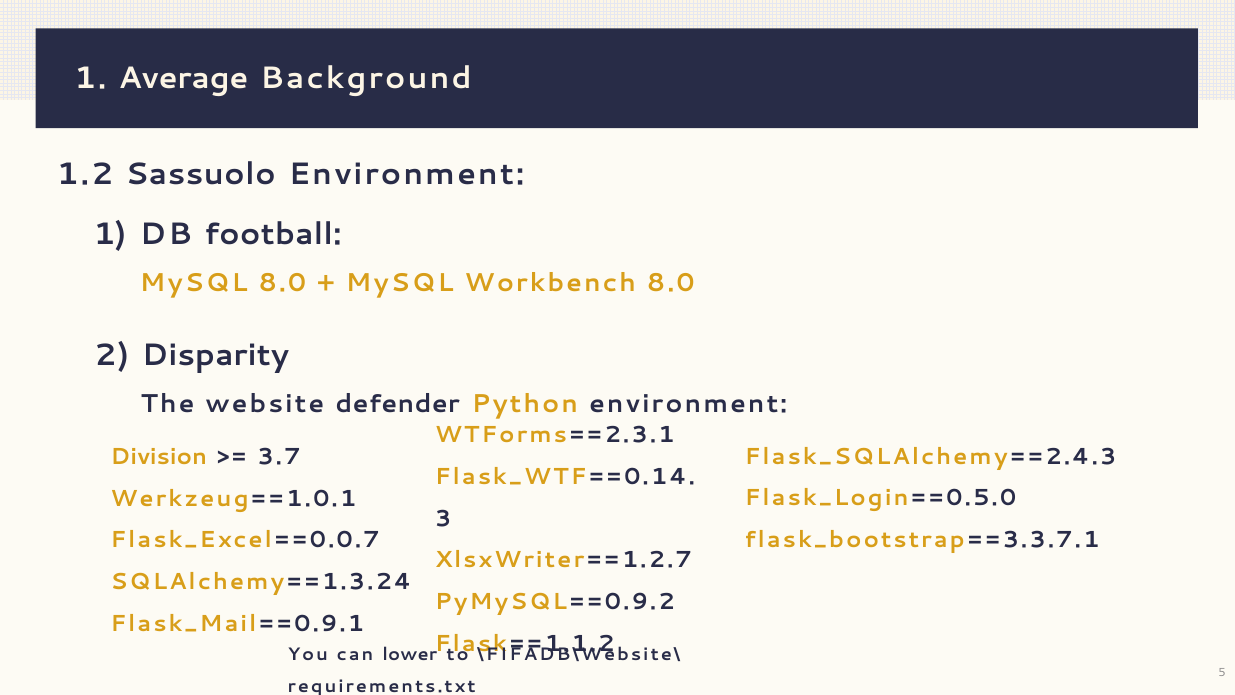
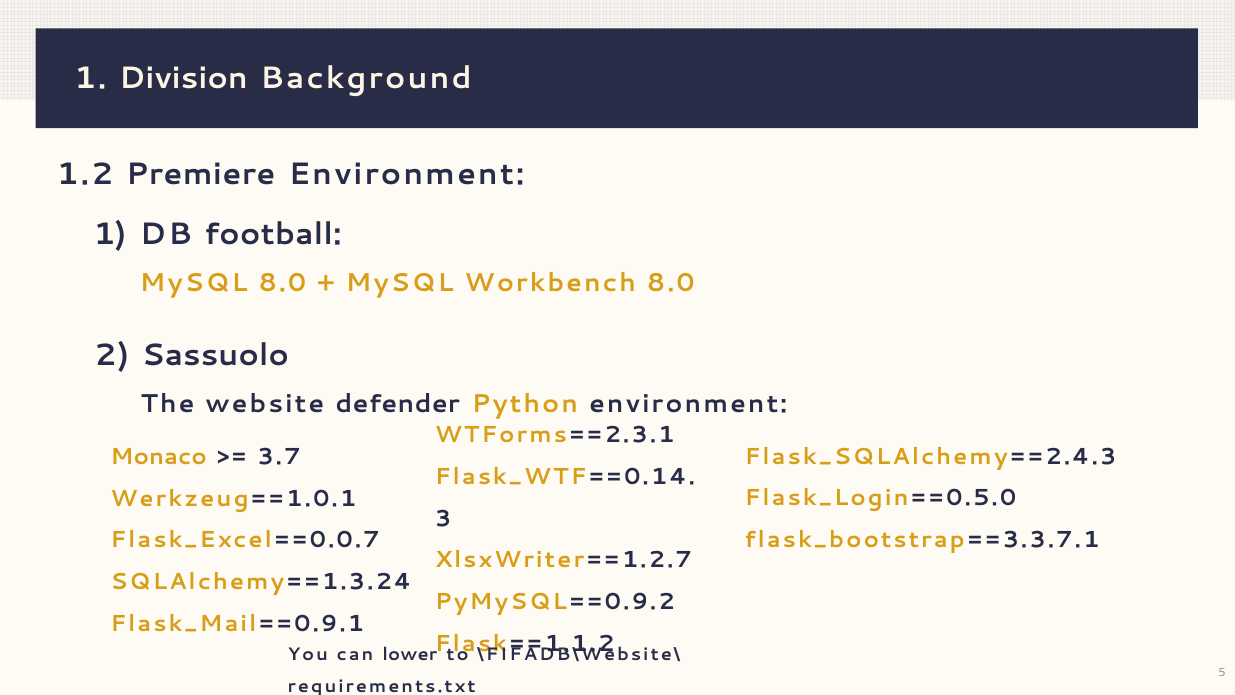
Average: Average -> Division (183, 78)
Sassuolo: Sassuolo -> Premiere (201, 175)
Disparity: Disparity -> Sassuolo (215, 355)
Division: Division -> Monaco (159, 457)
